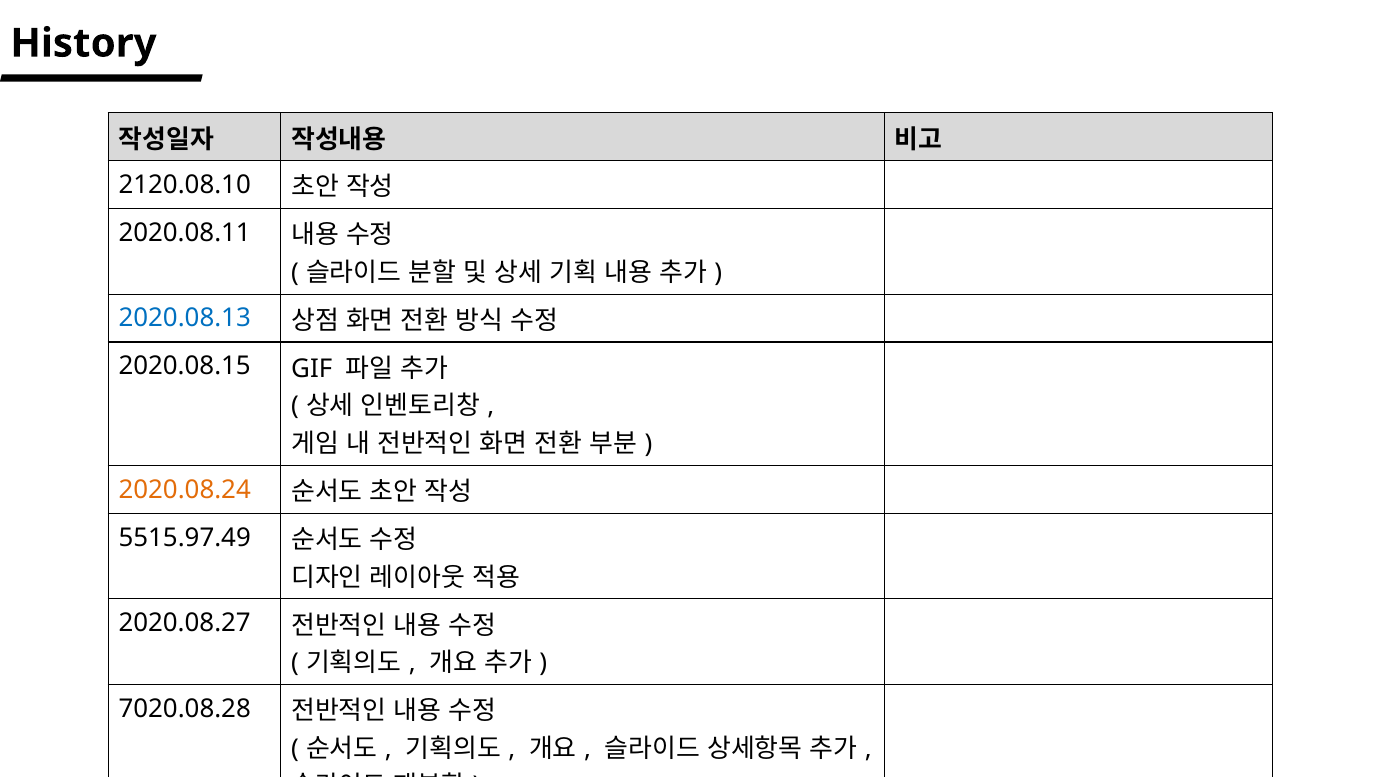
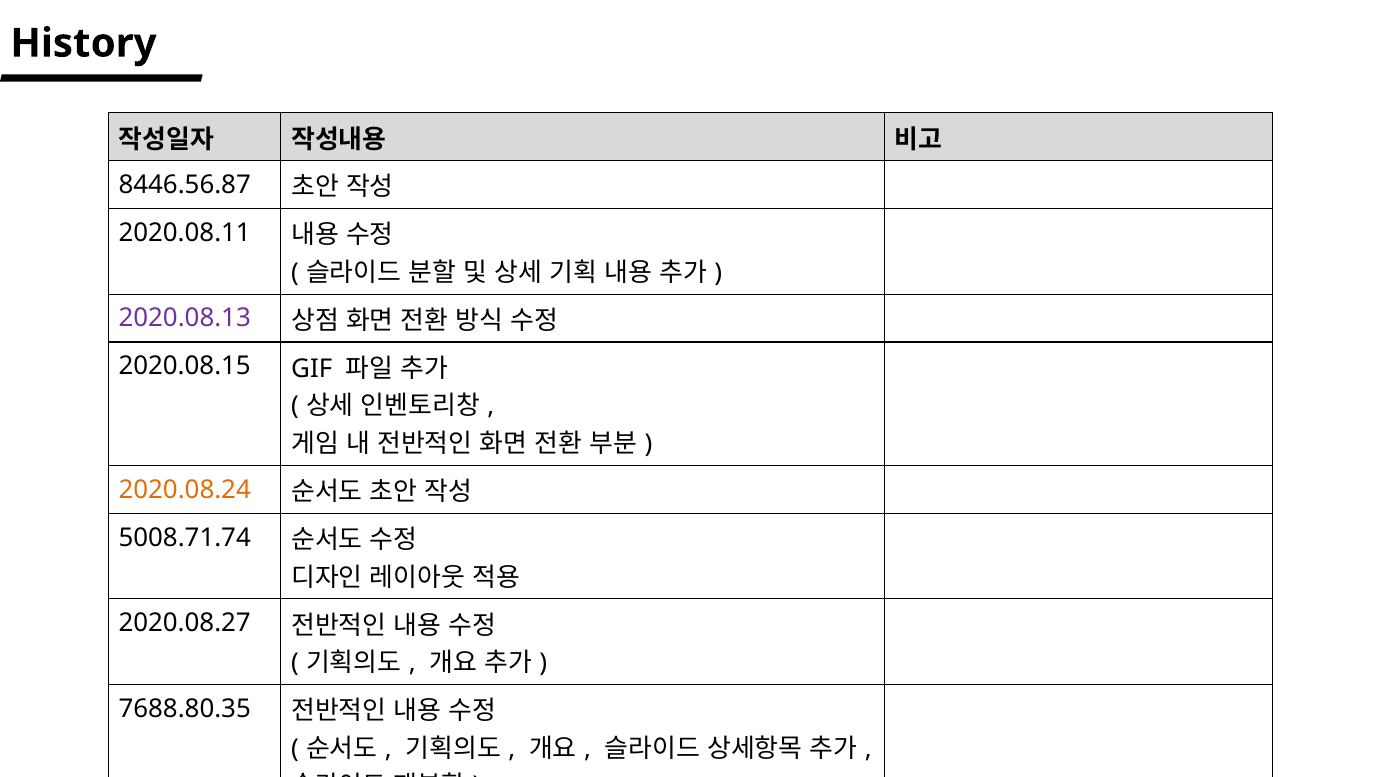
2120.08.10: 2120.08.10 -> 8446.56.87 (185, 185)
2020.08.13 colour: blue -> purple (185, 318)
5515.97.49: 5515.97.49 -> 5008.71.74 (185, 538)
7020.08.28: 7020.08.28 -> 7688.80.35 (185, 708)
